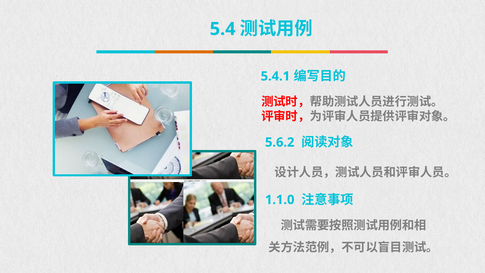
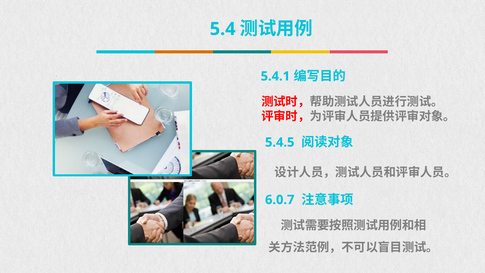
5.6.2: 5.6.2 -> 5.4.5 (280, 142)
1.1.0: 1.1.0 -> 6.0.7 (280, 200)
